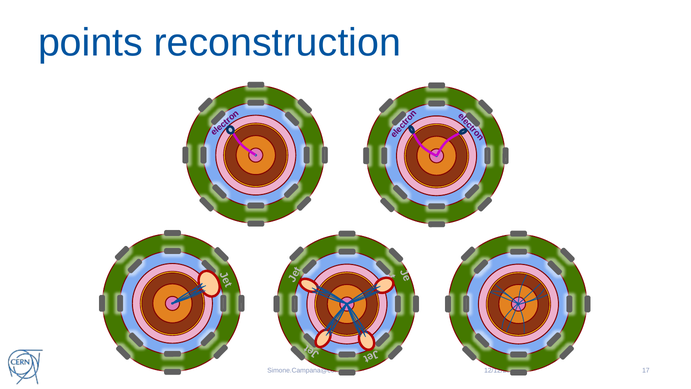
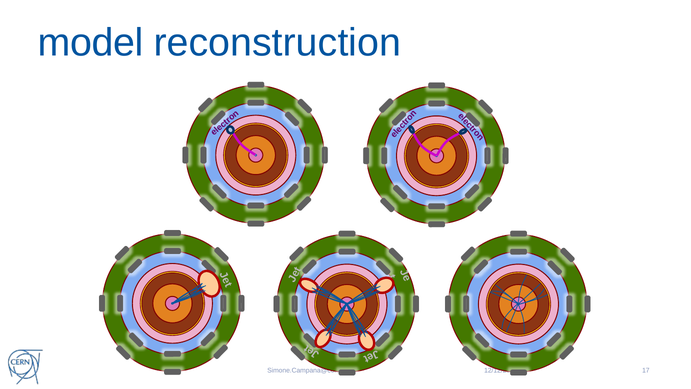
points: points -> model (91, 43)
